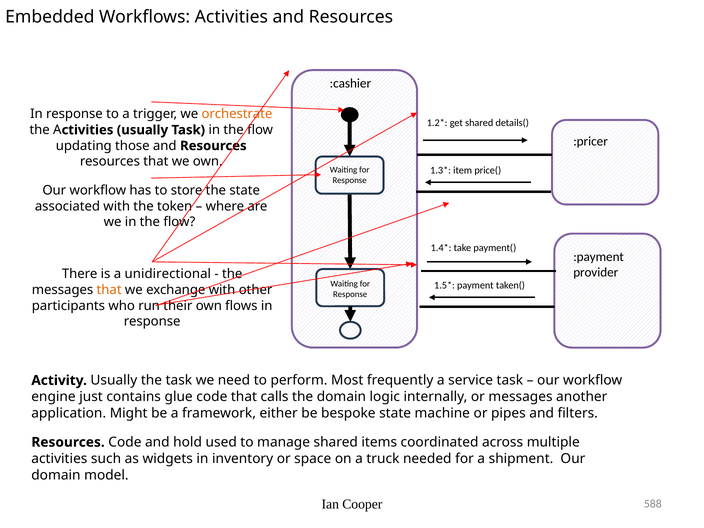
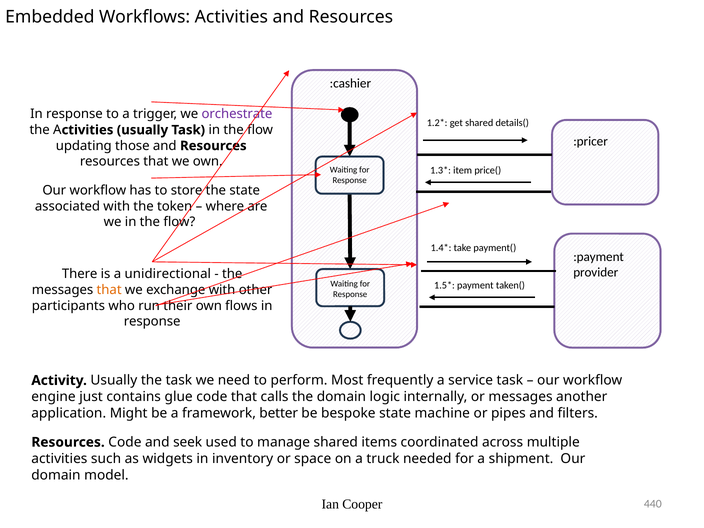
orchestrate colour: orange -> purple (237, 114)
either: either -> better (279, 413)
hold: hold -> seek (188, 442)
588: 588 -> 440 (653, 504)
